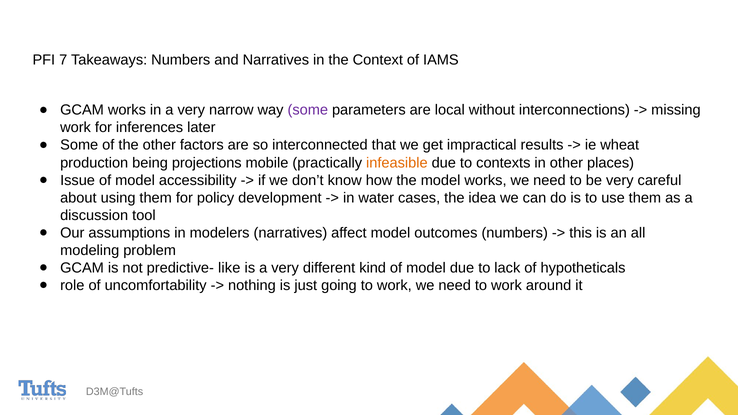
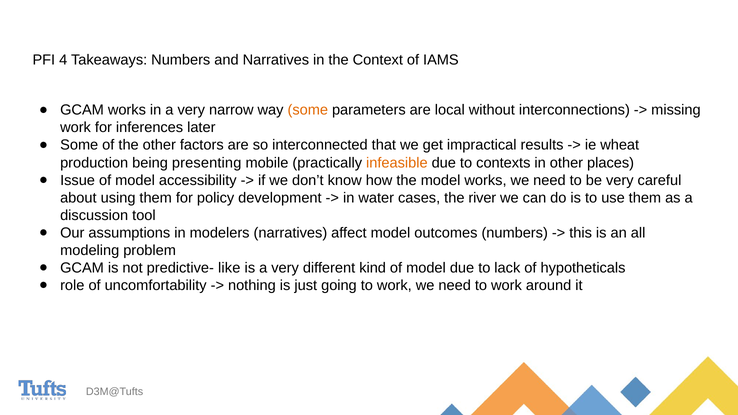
7: 7 -> 4 (63, 60)
some colour: purple -> orange (308, 110)
projections: projections -> presenting (207, 163)
idea: idea -> river (482, 198)
